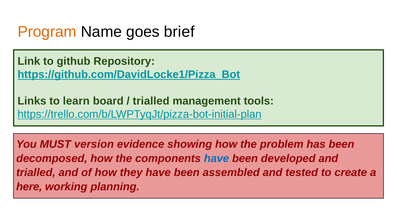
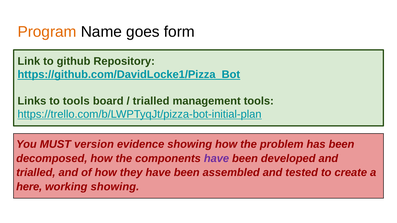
brief: brief -> form (179, 32)
to learn: learn -> tools (76, 101)
have colour: blue -> purple (216, 159)
working planning: planning -> showing (115, 187)
